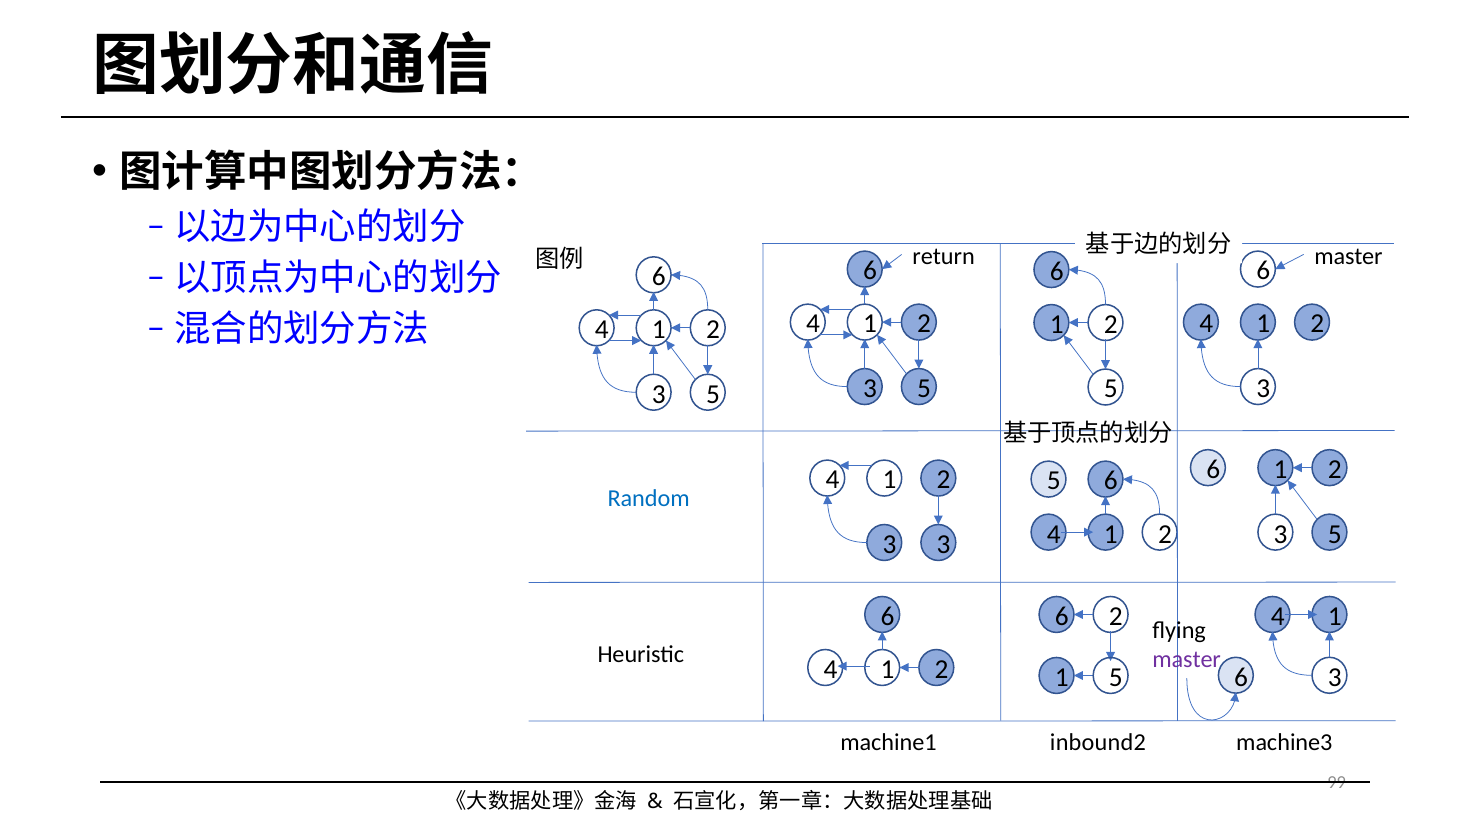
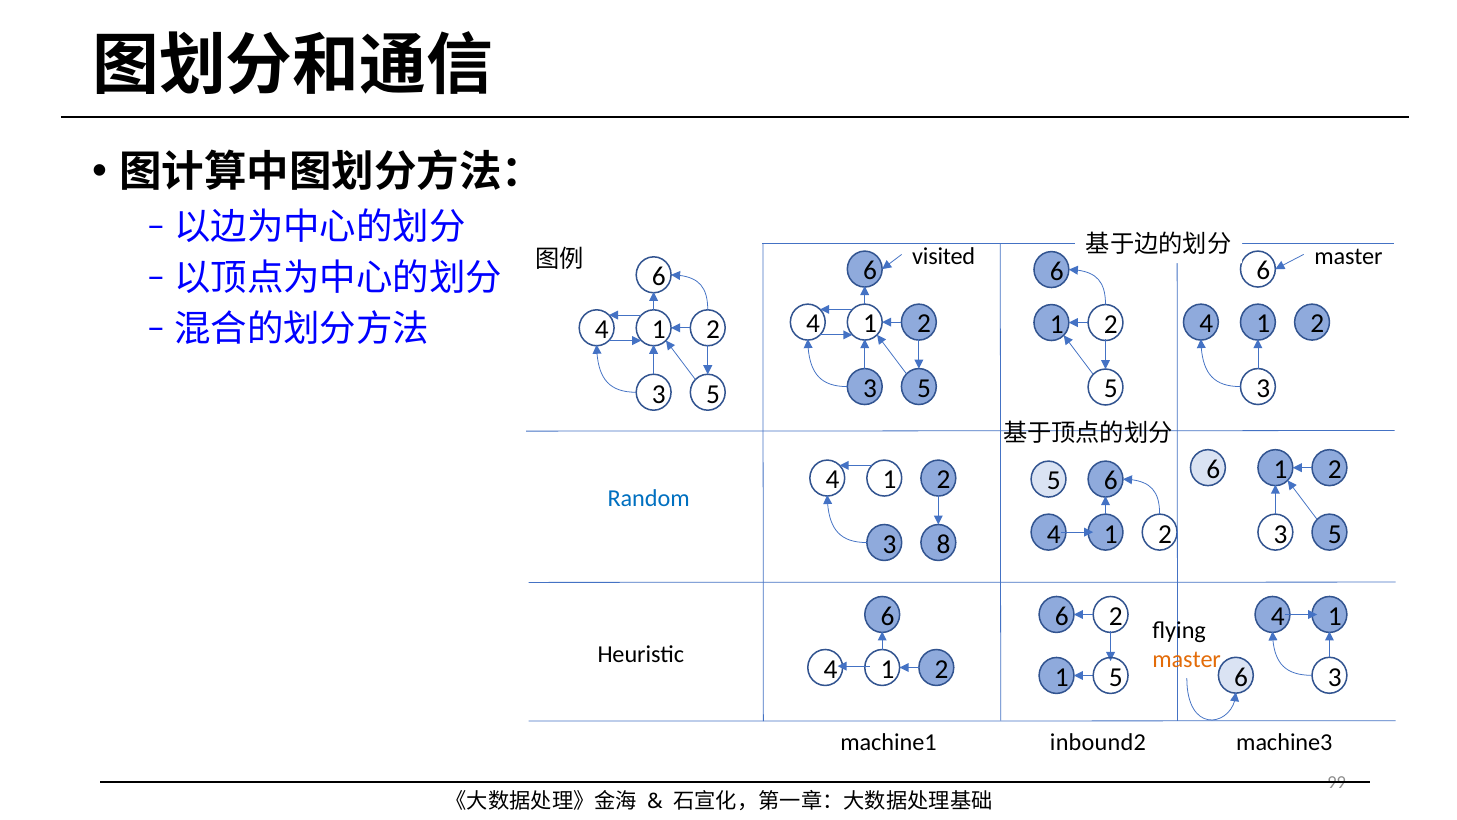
return: return -> visited (944, 256)
3 3: 3 -> 8 (944, 544)
master colour: purple -> orange (1187, 660)
